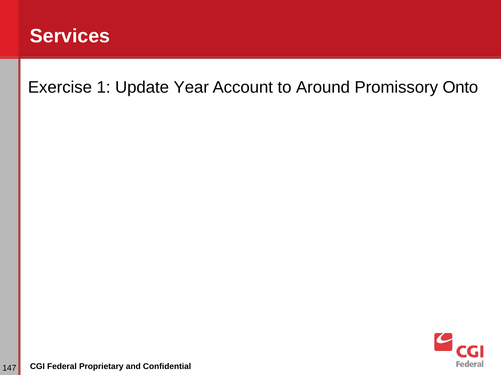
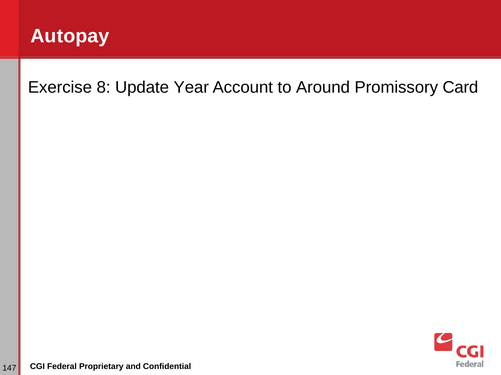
Services: Services -> Autopay (70, 36)
1: 1 -> 8 (104, 88)
Onto: Onto -> Card (460, 88)
